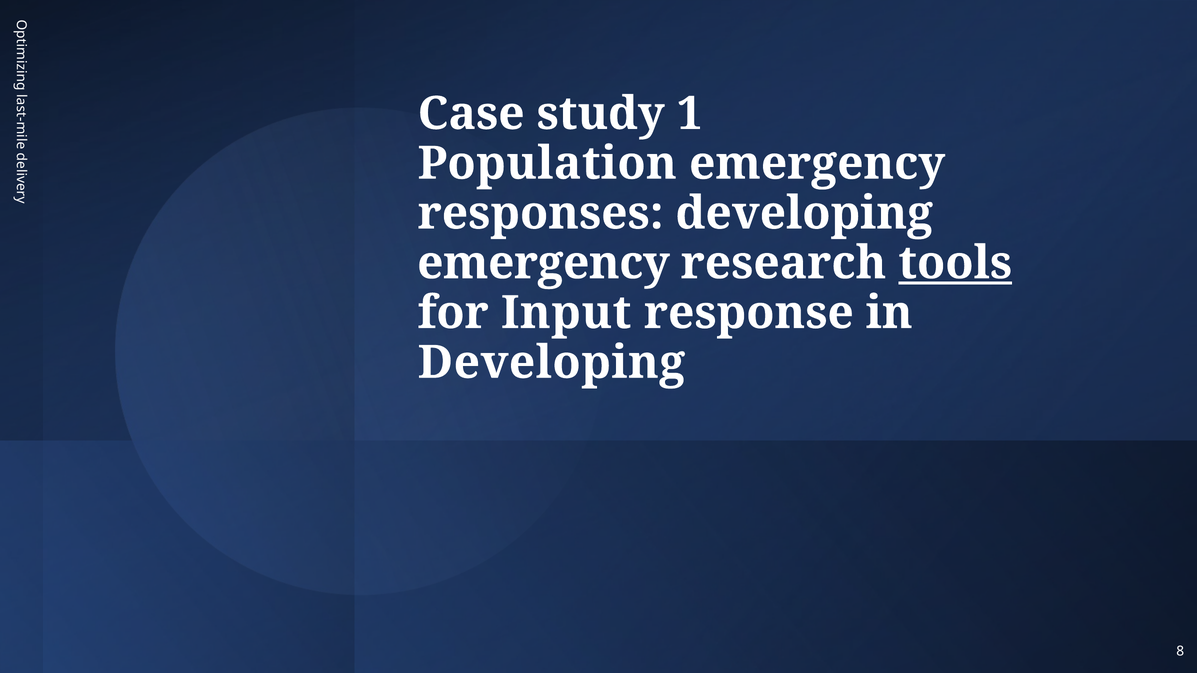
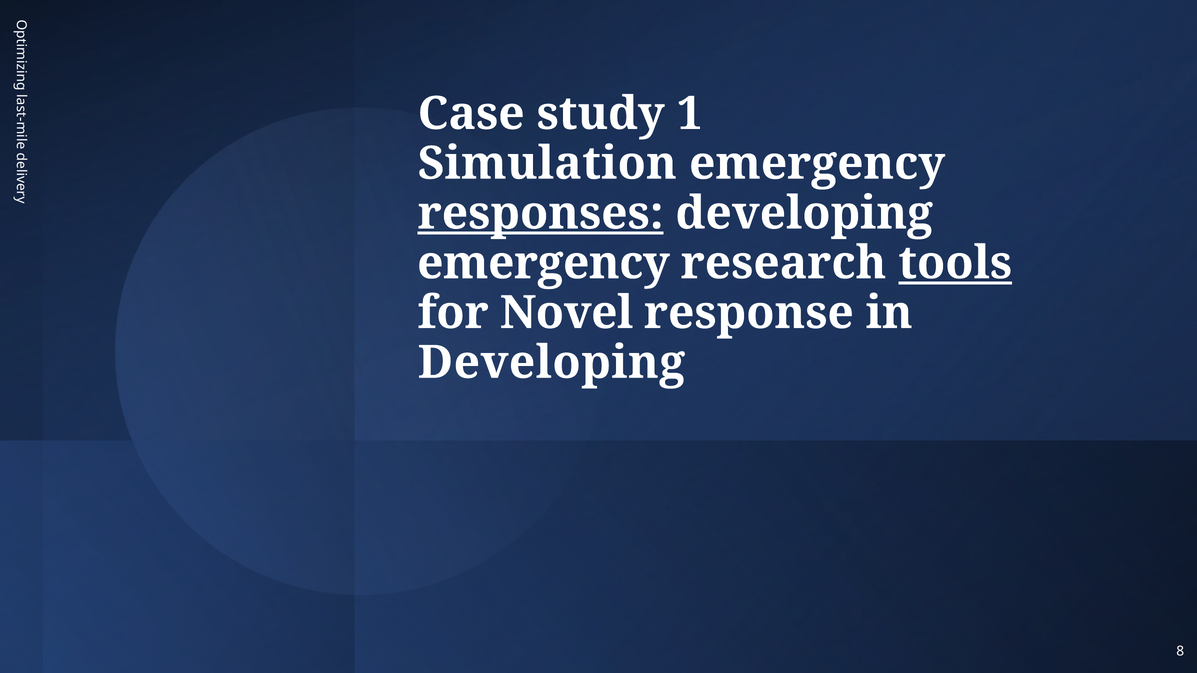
Population: Population -> Simulation (547, 164)
responses underline: none -> present (541, 213)
Input: Input -> Novel (567, 313)
